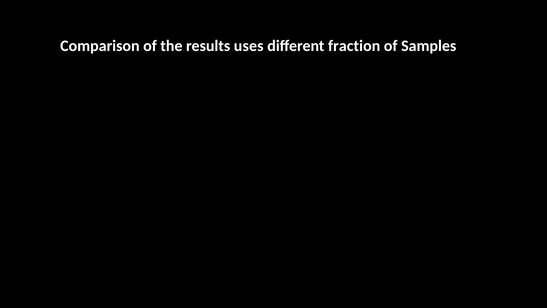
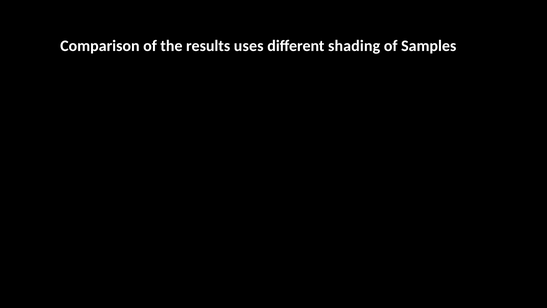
fraction: fraction -> shading (354, 46)
